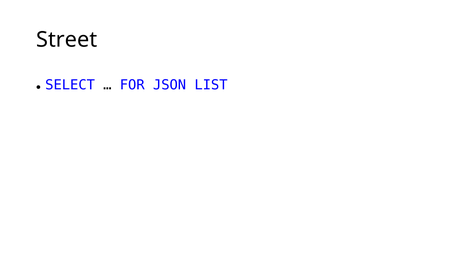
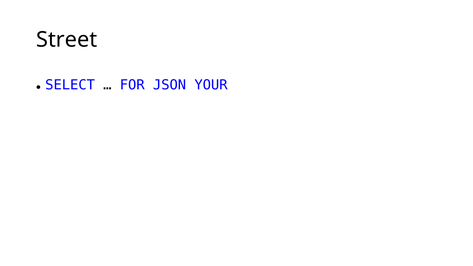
LIST: LIST -> YOUR (211, 85)
